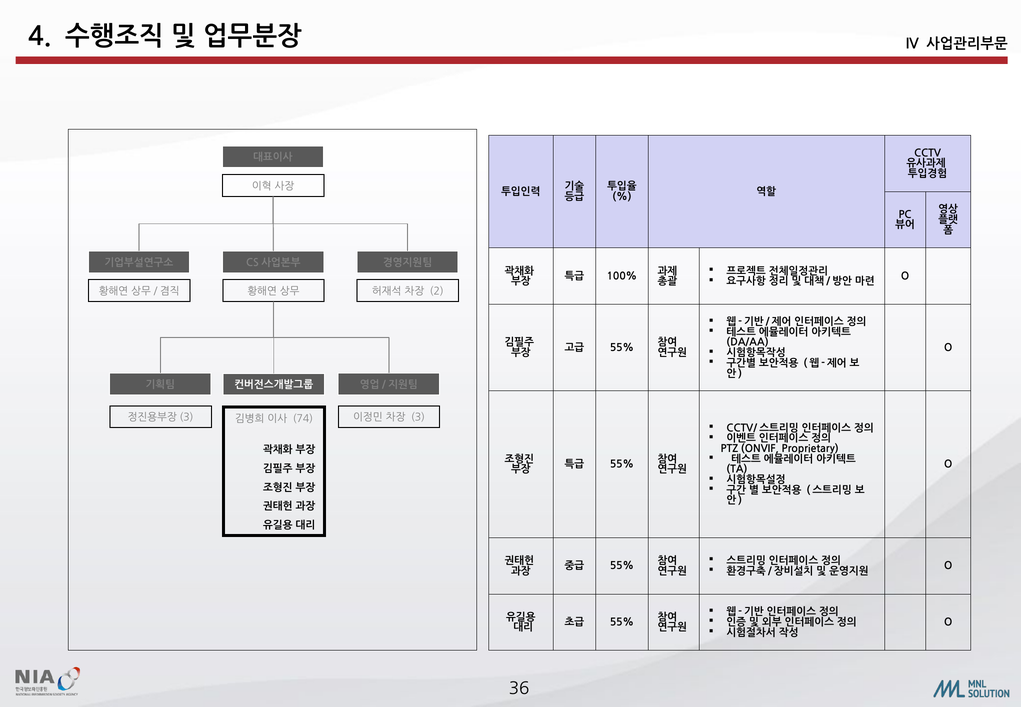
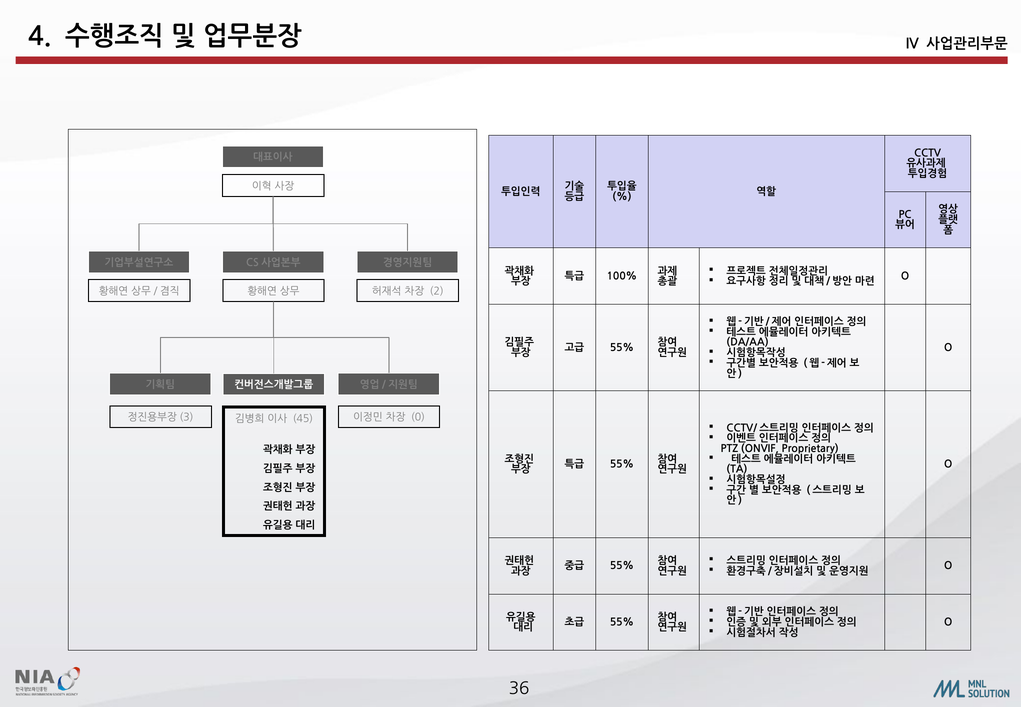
3: 3 -> 0 (418, 417)
74: 74 -> 45 (303, 418)
